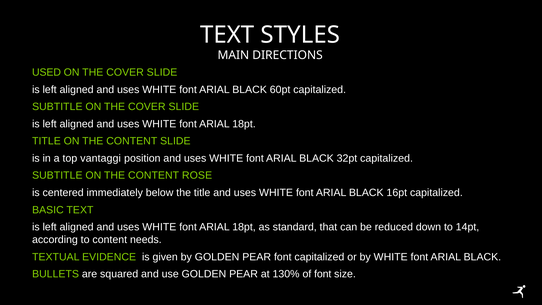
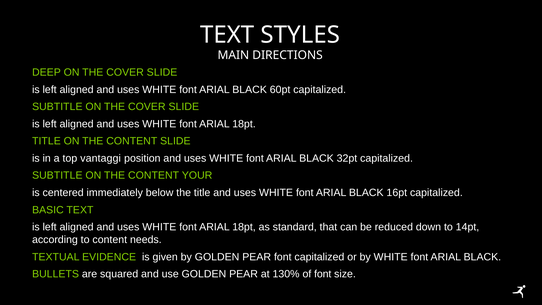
USED: USED -> DEEP (46, 72)
ROSE: ROSE -> YOUR (197, 175)
